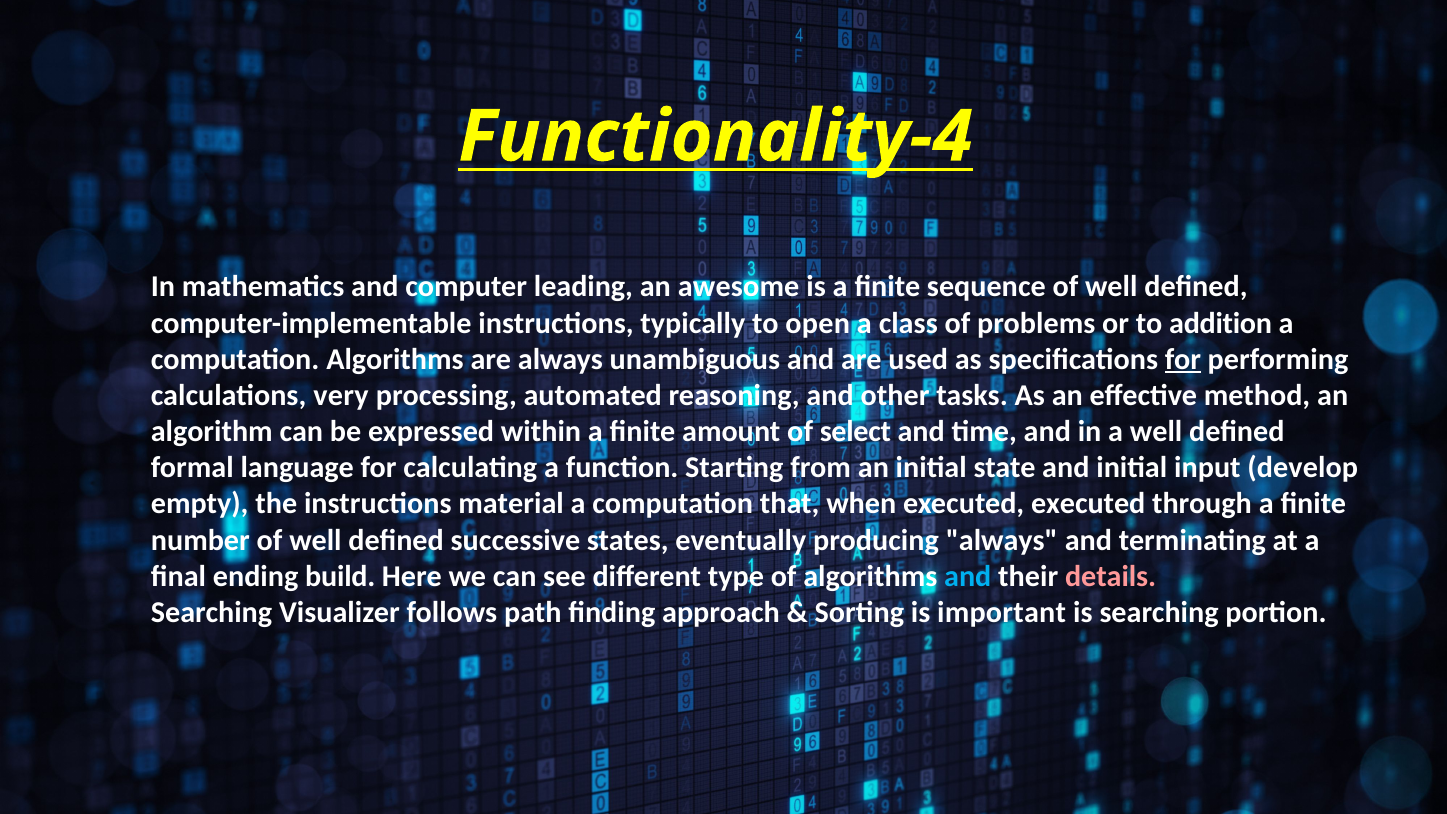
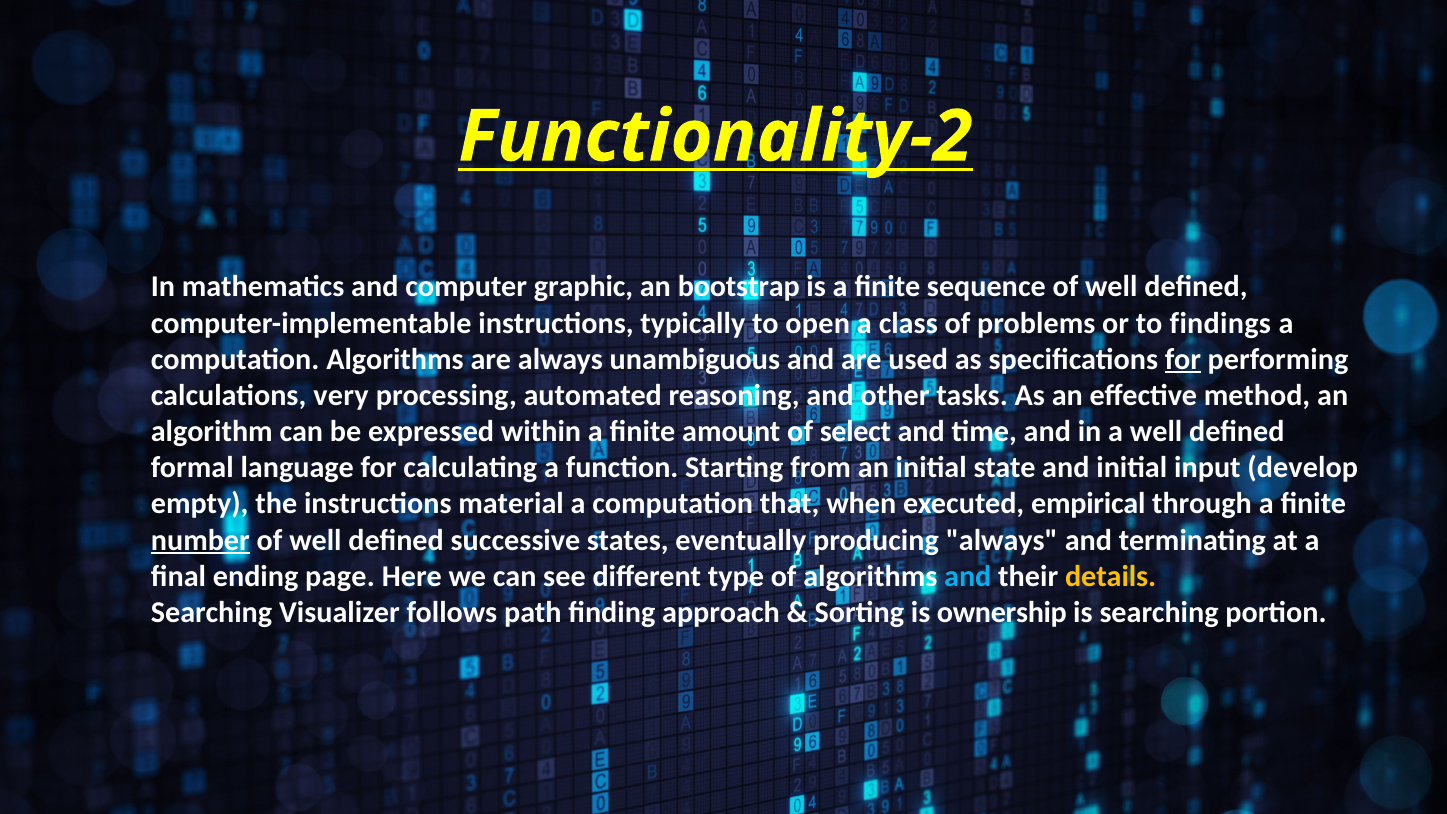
Functionality-4: Functionality-4 -> Functionality-2 (716, 137)
leading: leading -> graphic (584, 287)
awesome: awesome -> bootstrap (739, 287)
addition: addition -> findings (1220, 323)
executed executed: executed -> empirical (1088, 504)
number underline: none -> present (200, 540)
build: build -> page (340, 576)
details colour: pink -> yellow (1111, 576)
important: important -> ownership (1002, 613)
